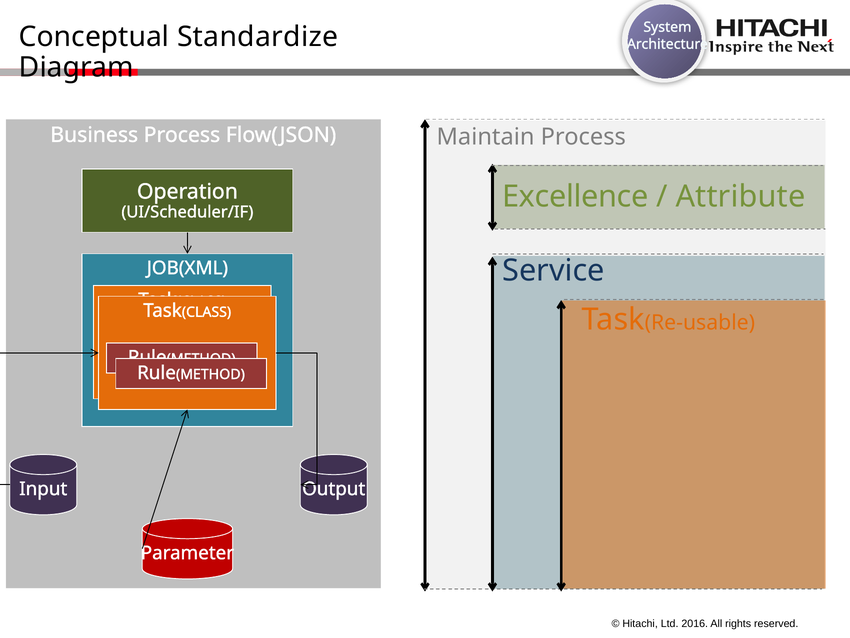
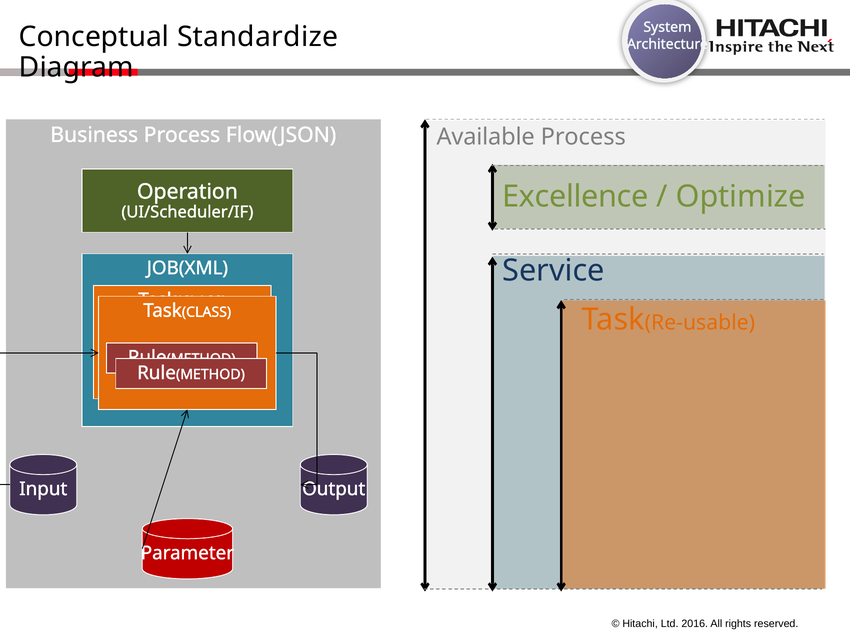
Maintain: Maintain -> Available (486, 137)
Attribute: Attribute -> Optimize (741, 196)
